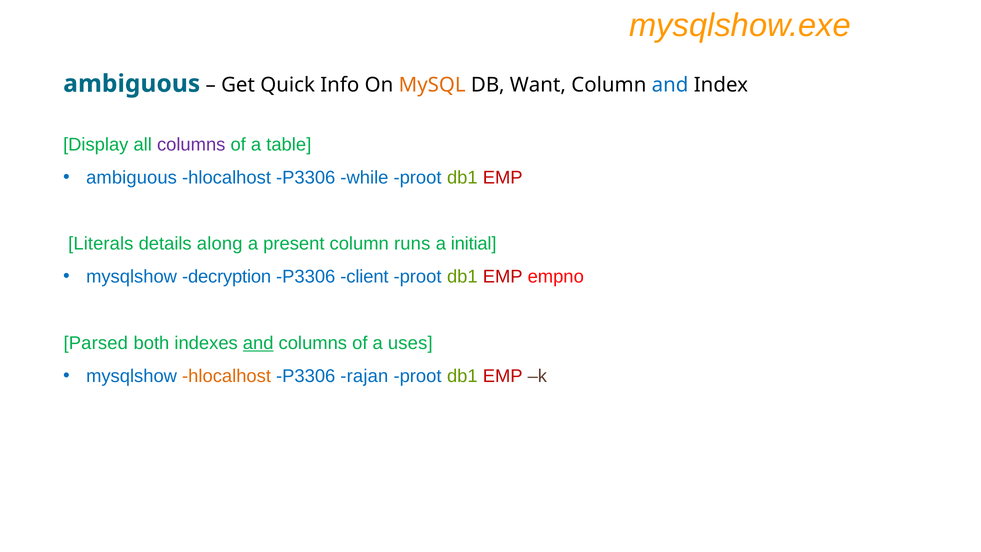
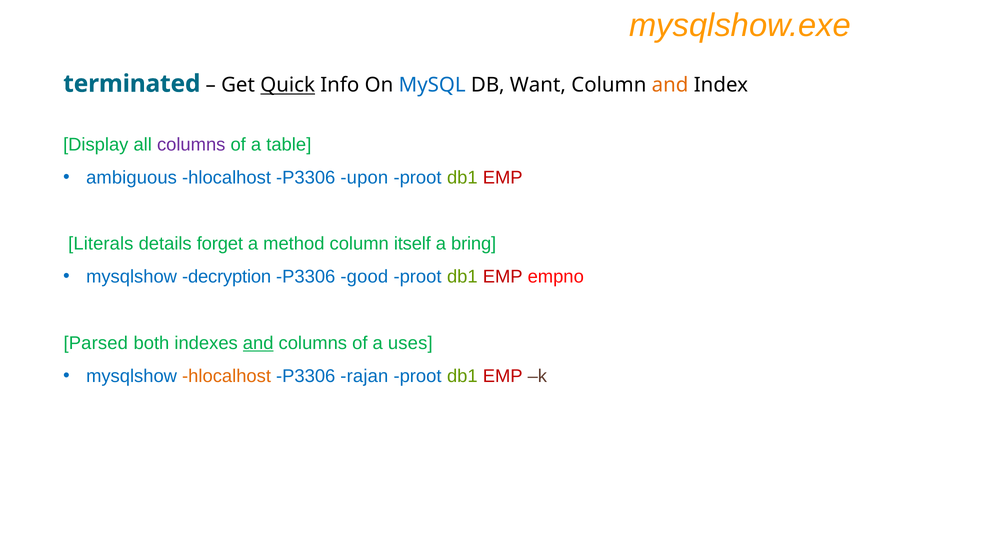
ambiguous: ambiguous -> terminated (132, 84)
Quick underline: none -> present (288, 85)
MySQL colour: orange -> blue (432, 85)
and colour: blue -> orange (670, 85)
while: while -> upon (364, 177)
along: along -> forget (220, 244)
present: present -> method (294, 244)
runs: runs -> itself (412, 244)
initial: initial -> bring (474, 244)
client: client -> good (364, 277)
